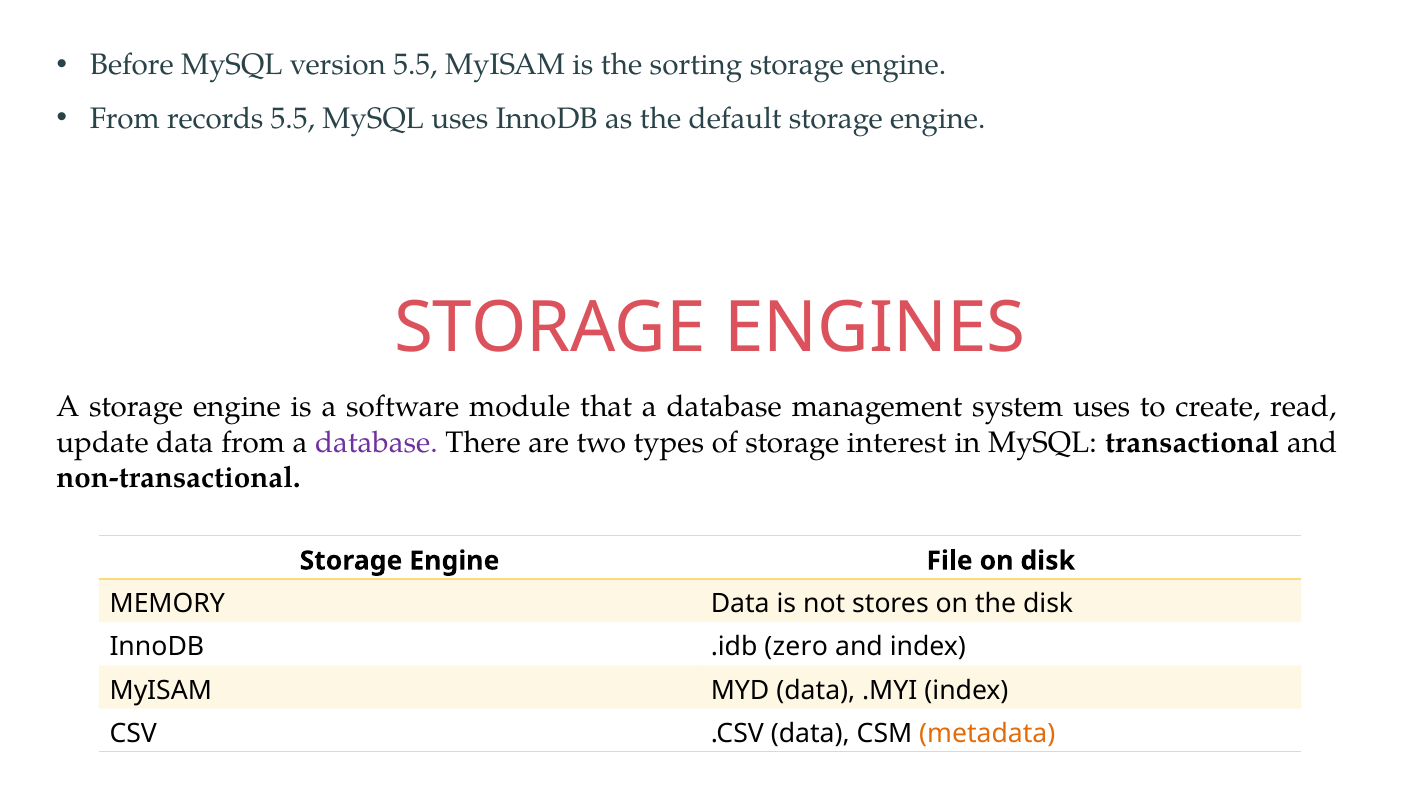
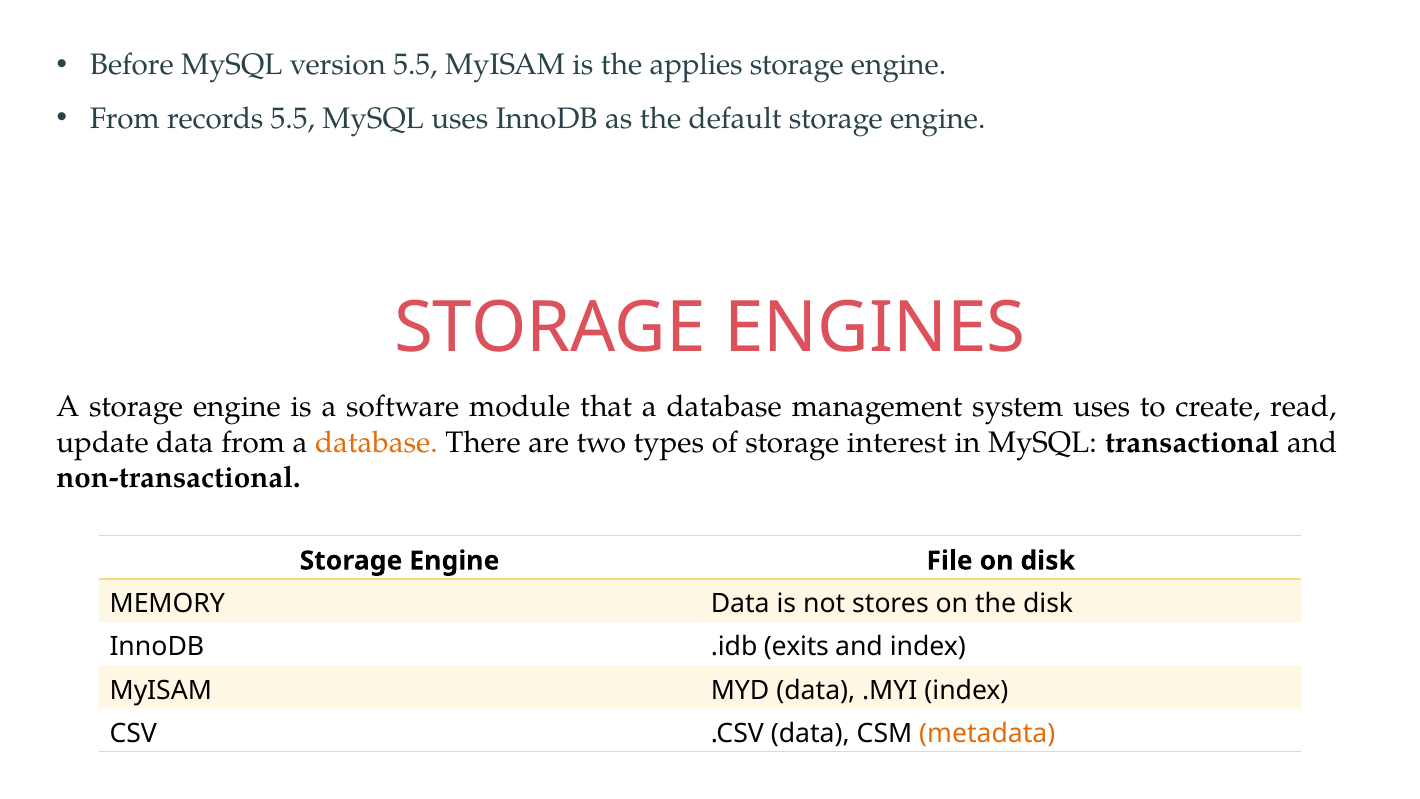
sorting: sorting -> applies (696, 65)
database colour: purple -> orange (376, 442)
zero: zero -> exits (796, 647)
